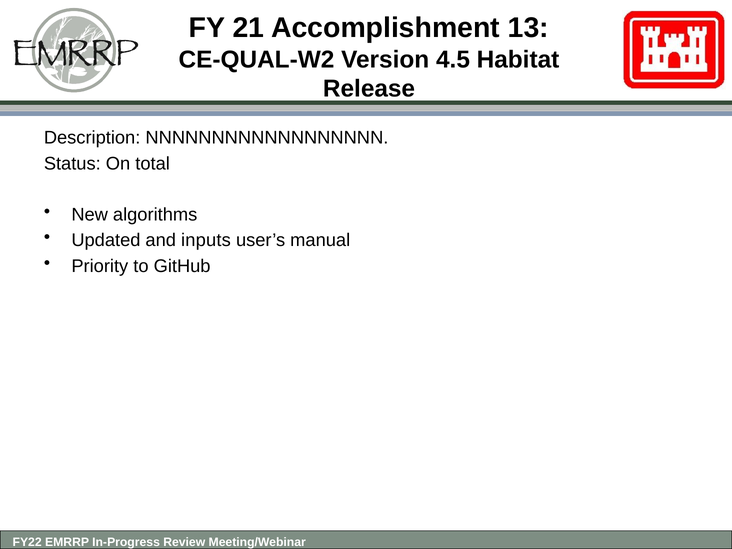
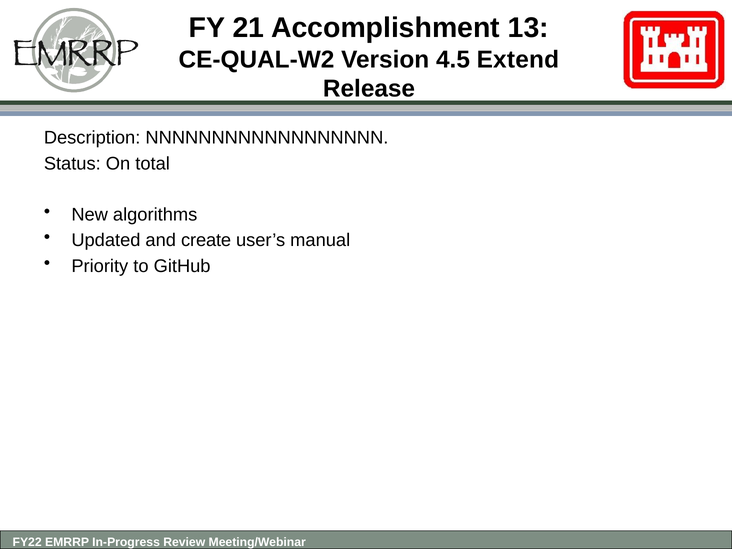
Habitat: Habitat -> Extend (518, 60)
inputs: inputs -> create (206, 240)
